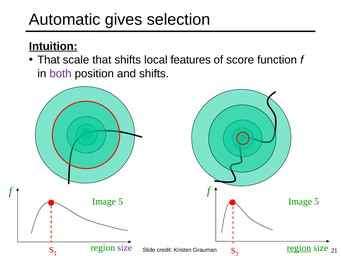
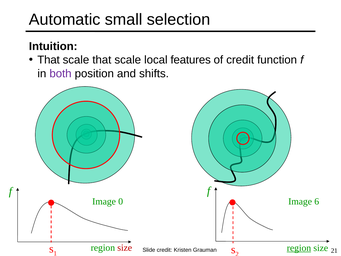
gives: gives -> small (124, 20)
Intuition underline: present -> none (53, 46)
scale that shifts: shifts -> scale (128, 60)
of score: score -> credit (240, 60)
5: 5 -> 0 (121, 201)
5: 5 -> 6 (317, 201)
size colour: purple -> red (125, 248)
